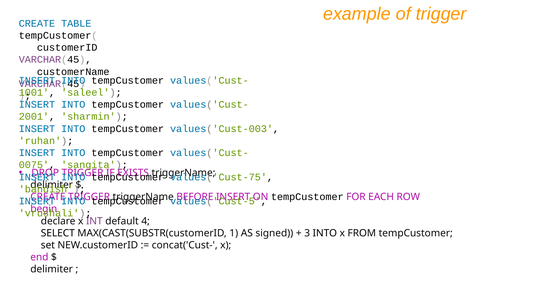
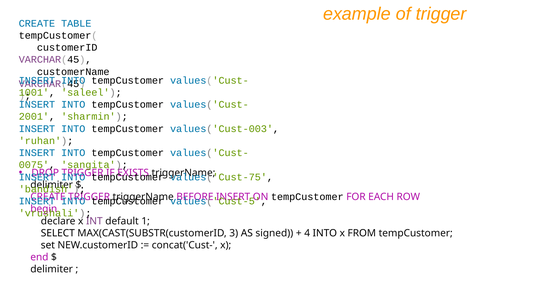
4: 4 -> 1 (146, 221)
1: 1 -> 3 (234, 234)
3: 3 -> 4 (307, 234)
